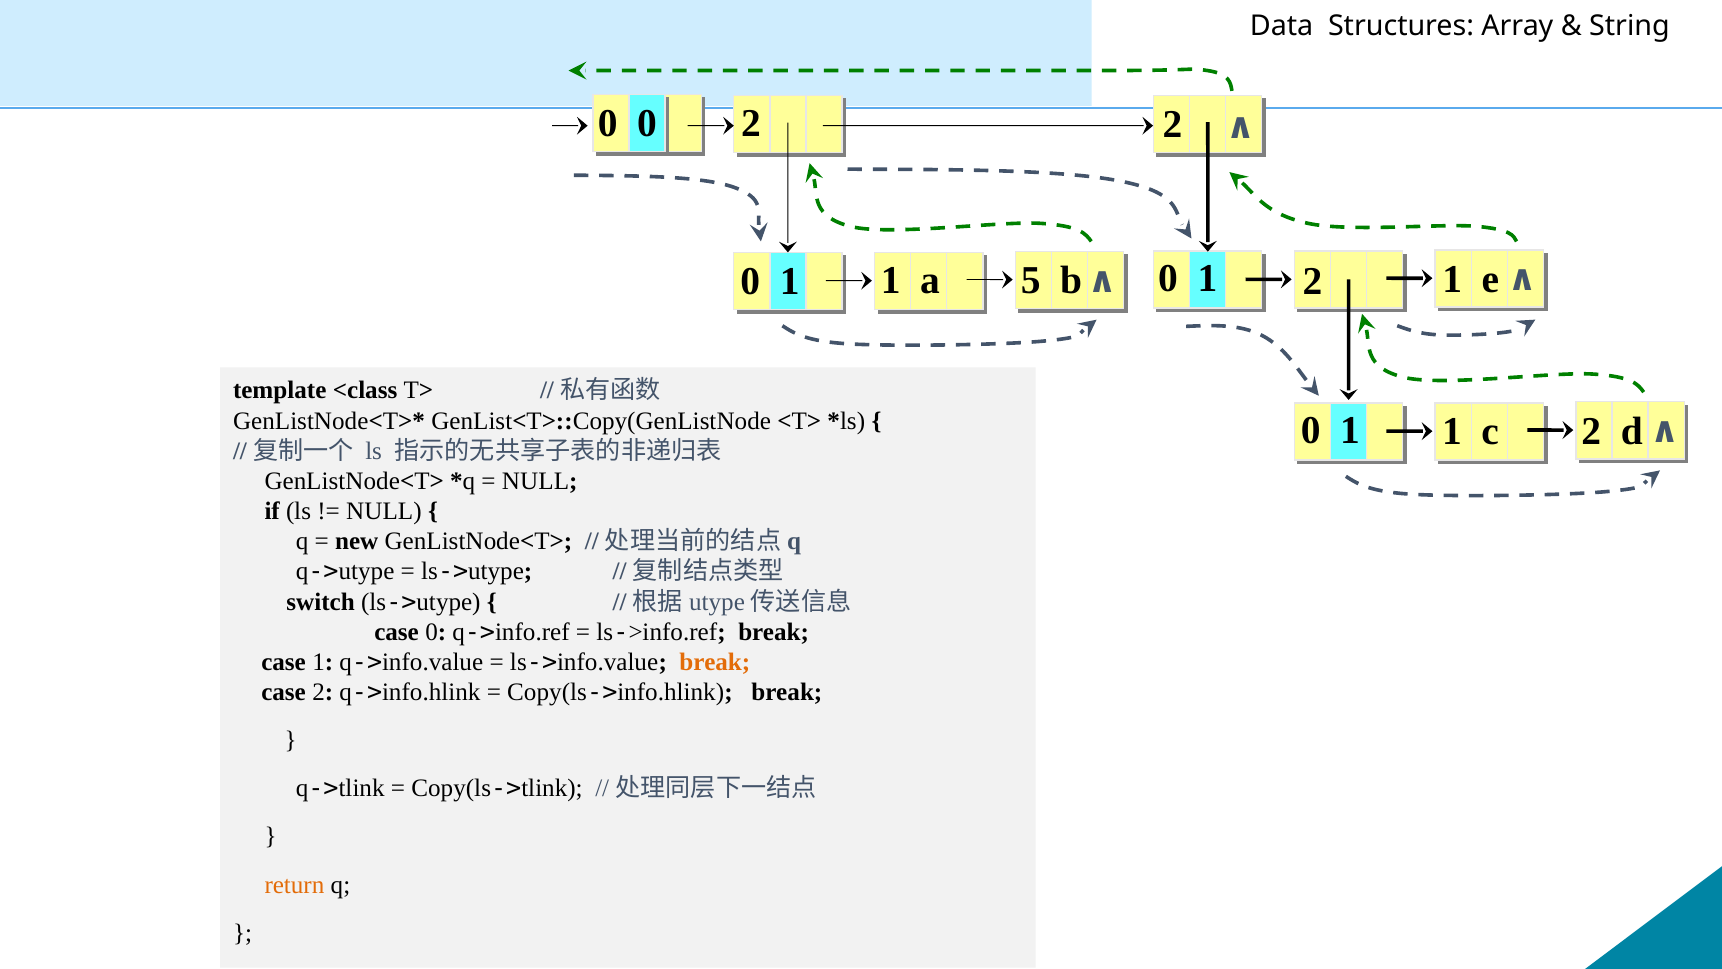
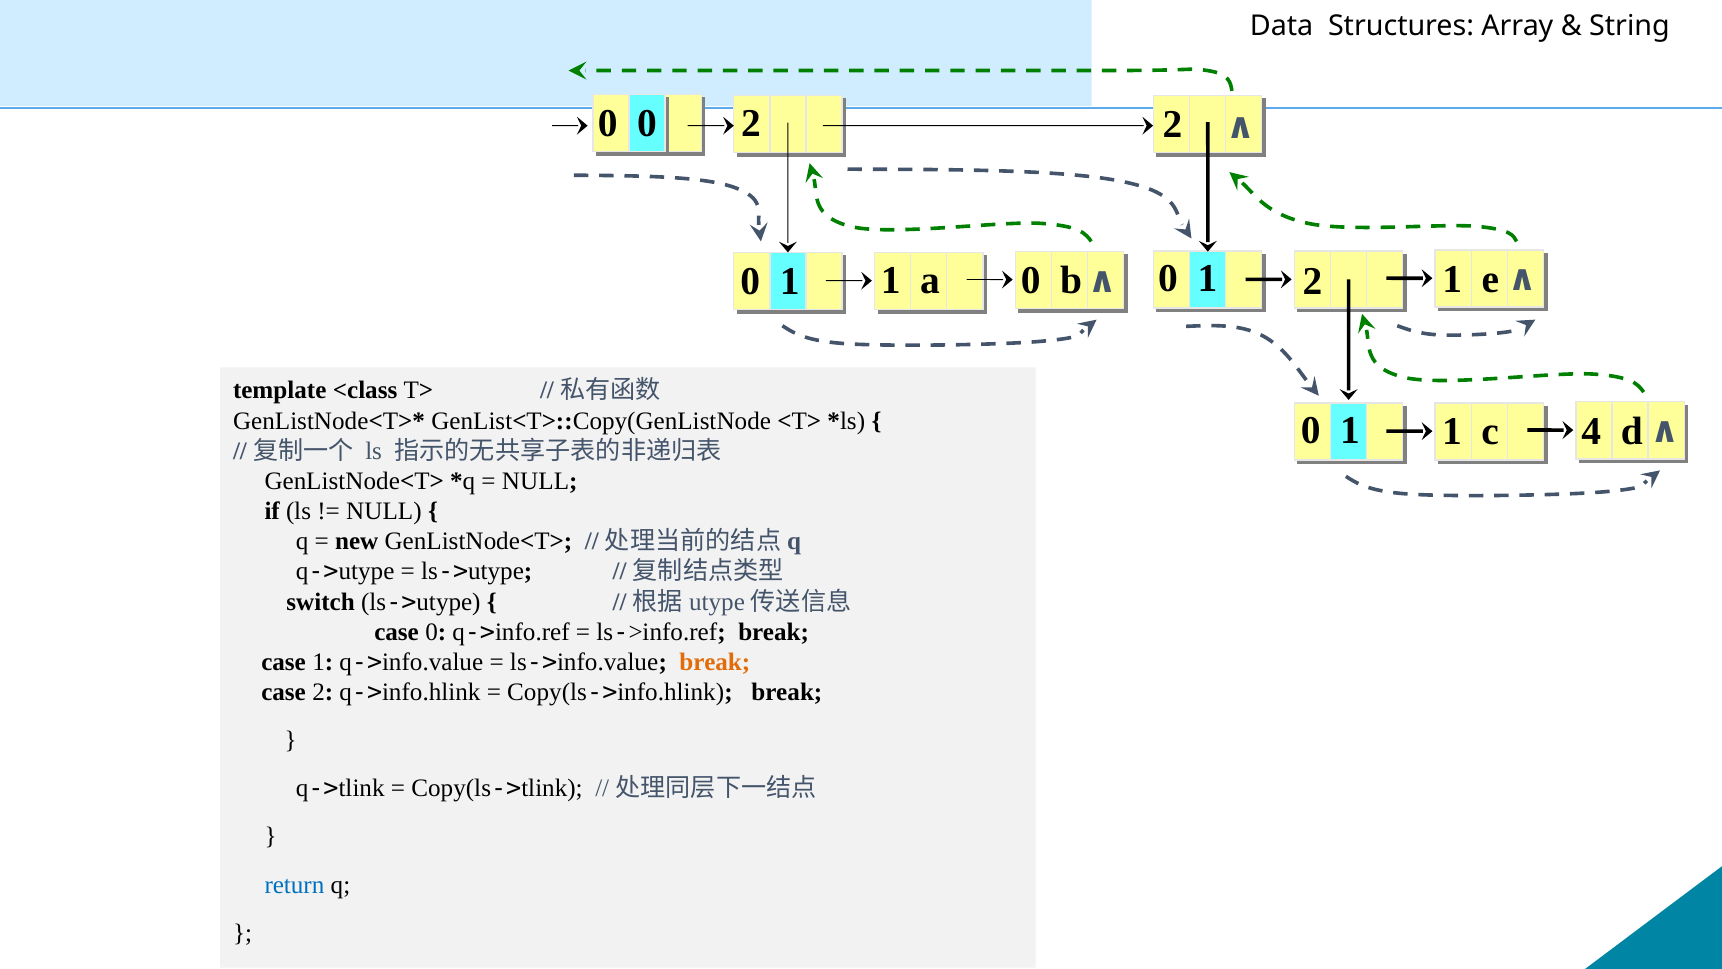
a 5: 5 -> 0 (1031, 281)
c 2: 2 -> 4 (1591, 431)
return colour: orange -> blue (294, 884)
